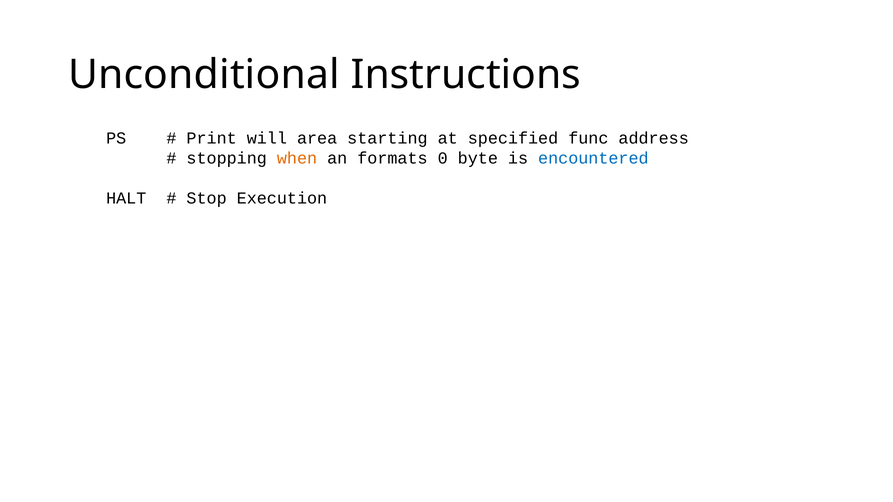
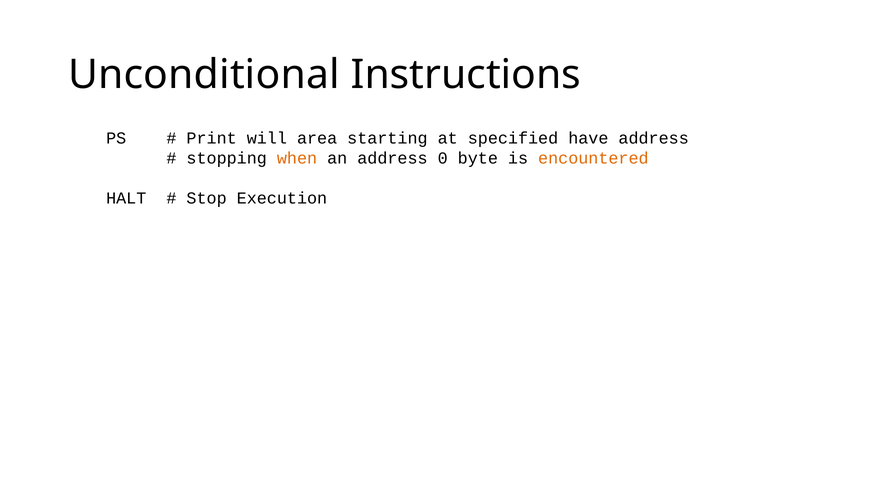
func: func -> have (588, 138)
an formats: formats -> address (392, 158)
encountered colour: blue -> orange (593, 158)
